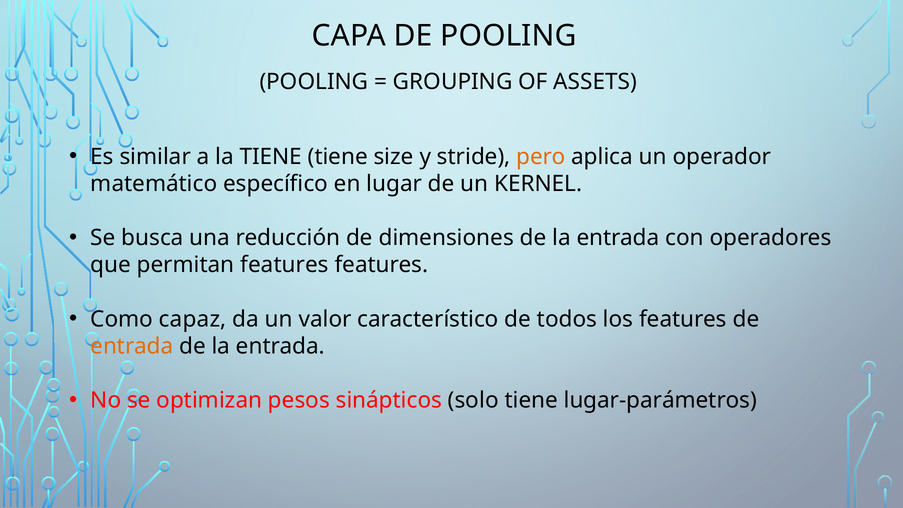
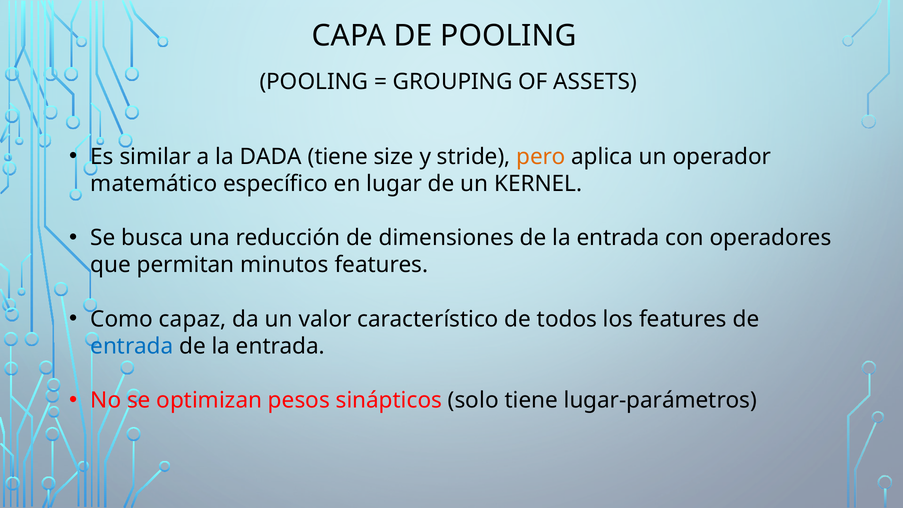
la TIENE: TIENE -> DADA (271, 157)
permitan features: features -> minutos (284, 265)
entrada colour: orange -> blue (132, 346)
